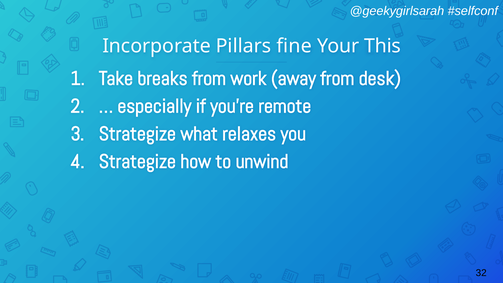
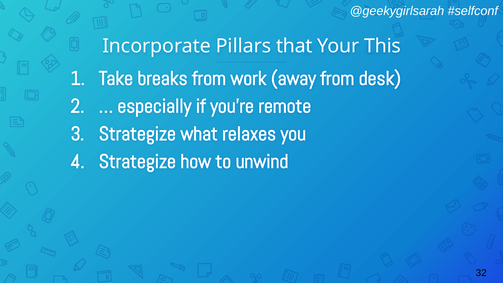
fine: fine -> that (294, 46)
